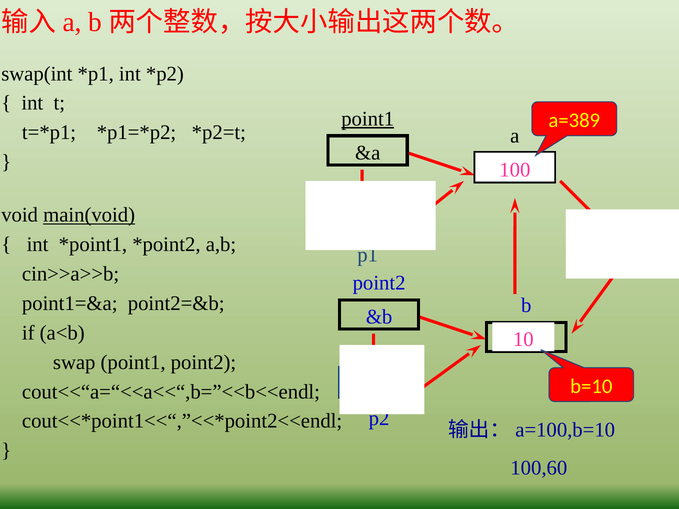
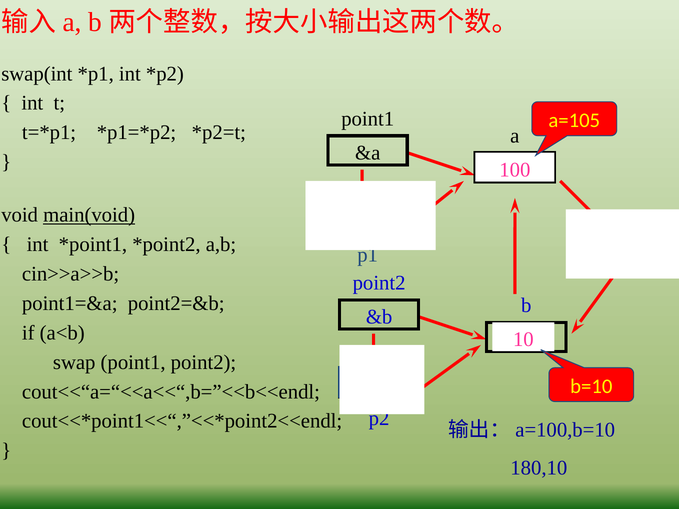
point1 underline: present -> none (368, 119)
a=389: a=389 -> a=105 (574, 121)
100,60: 100,60 -> 180,10 (539, 468)
